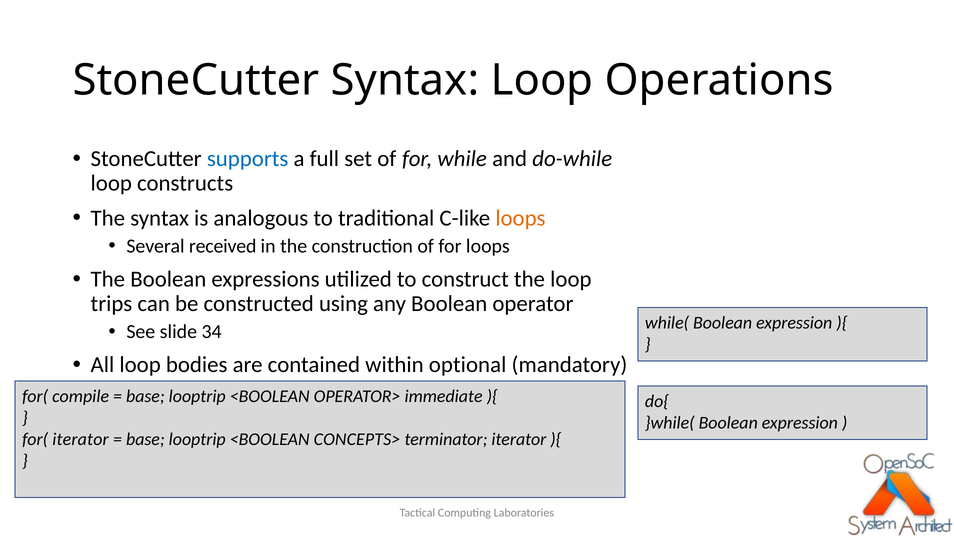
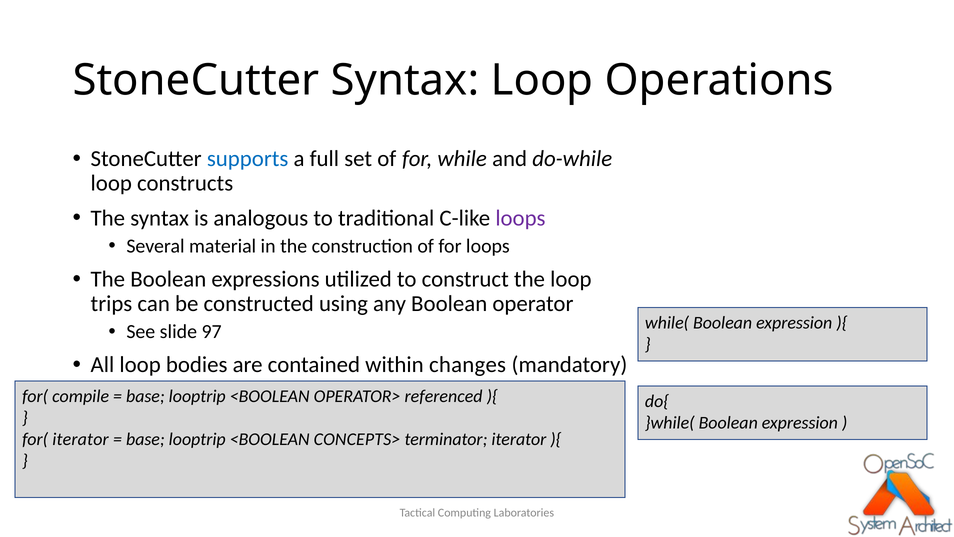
loops colour: orange -> purple (520, 218)
received: received -> material (223, 246)
34: 34 -> 97 (212, 332)
optional: optional -> changes (468, 365)
immediate: immediate -> referenced (444, 396)
